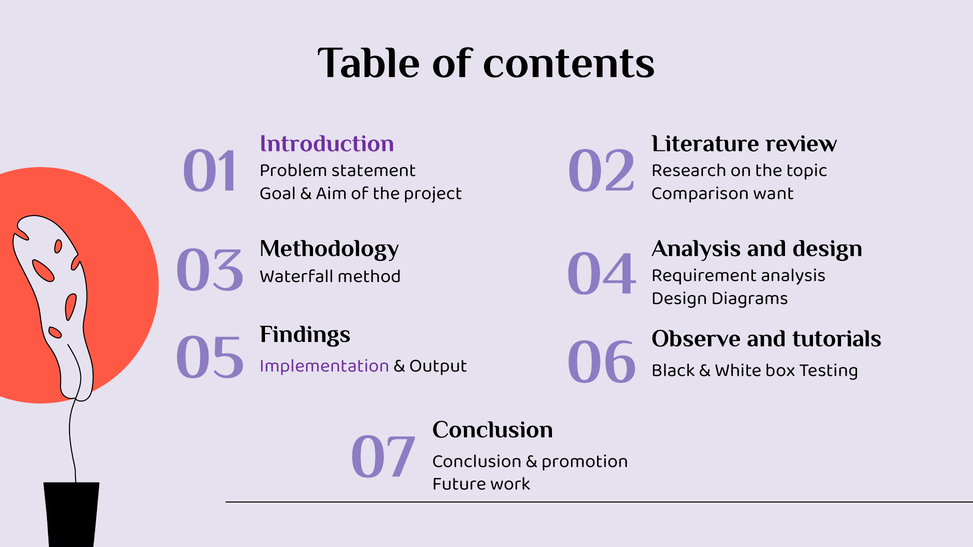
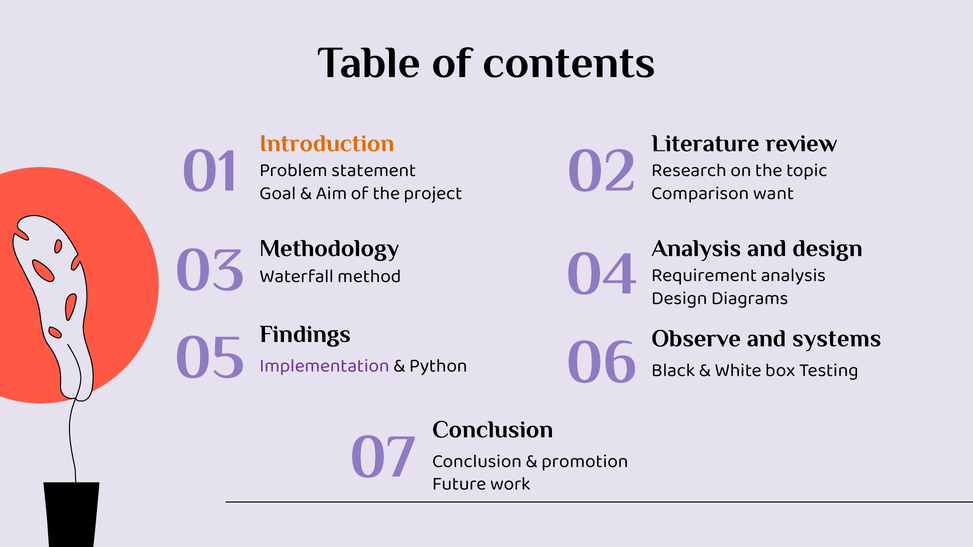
Introduction colour: purple -> orange (327, 143)
tutorials: tutorials -> systems (837, 338)
Output: Output -> Python (438, 366)
